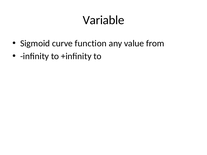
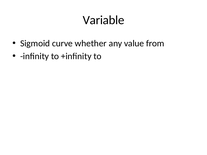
function: function -> whether (91, 43)
